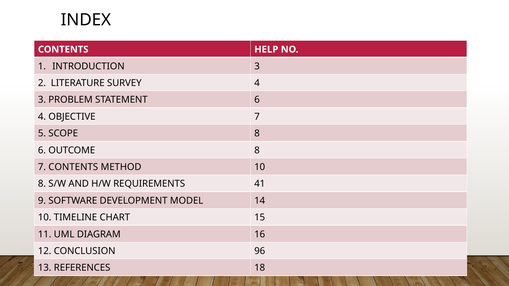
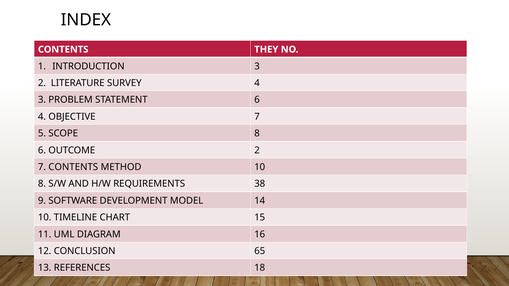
HELP: HELP -> THEY (266, 49)
OUTCOME 8: 8 -> 2 (257, 150)
41: 41 -> 38 (260, 184)
96: 96 -> 65 (260, 251)
